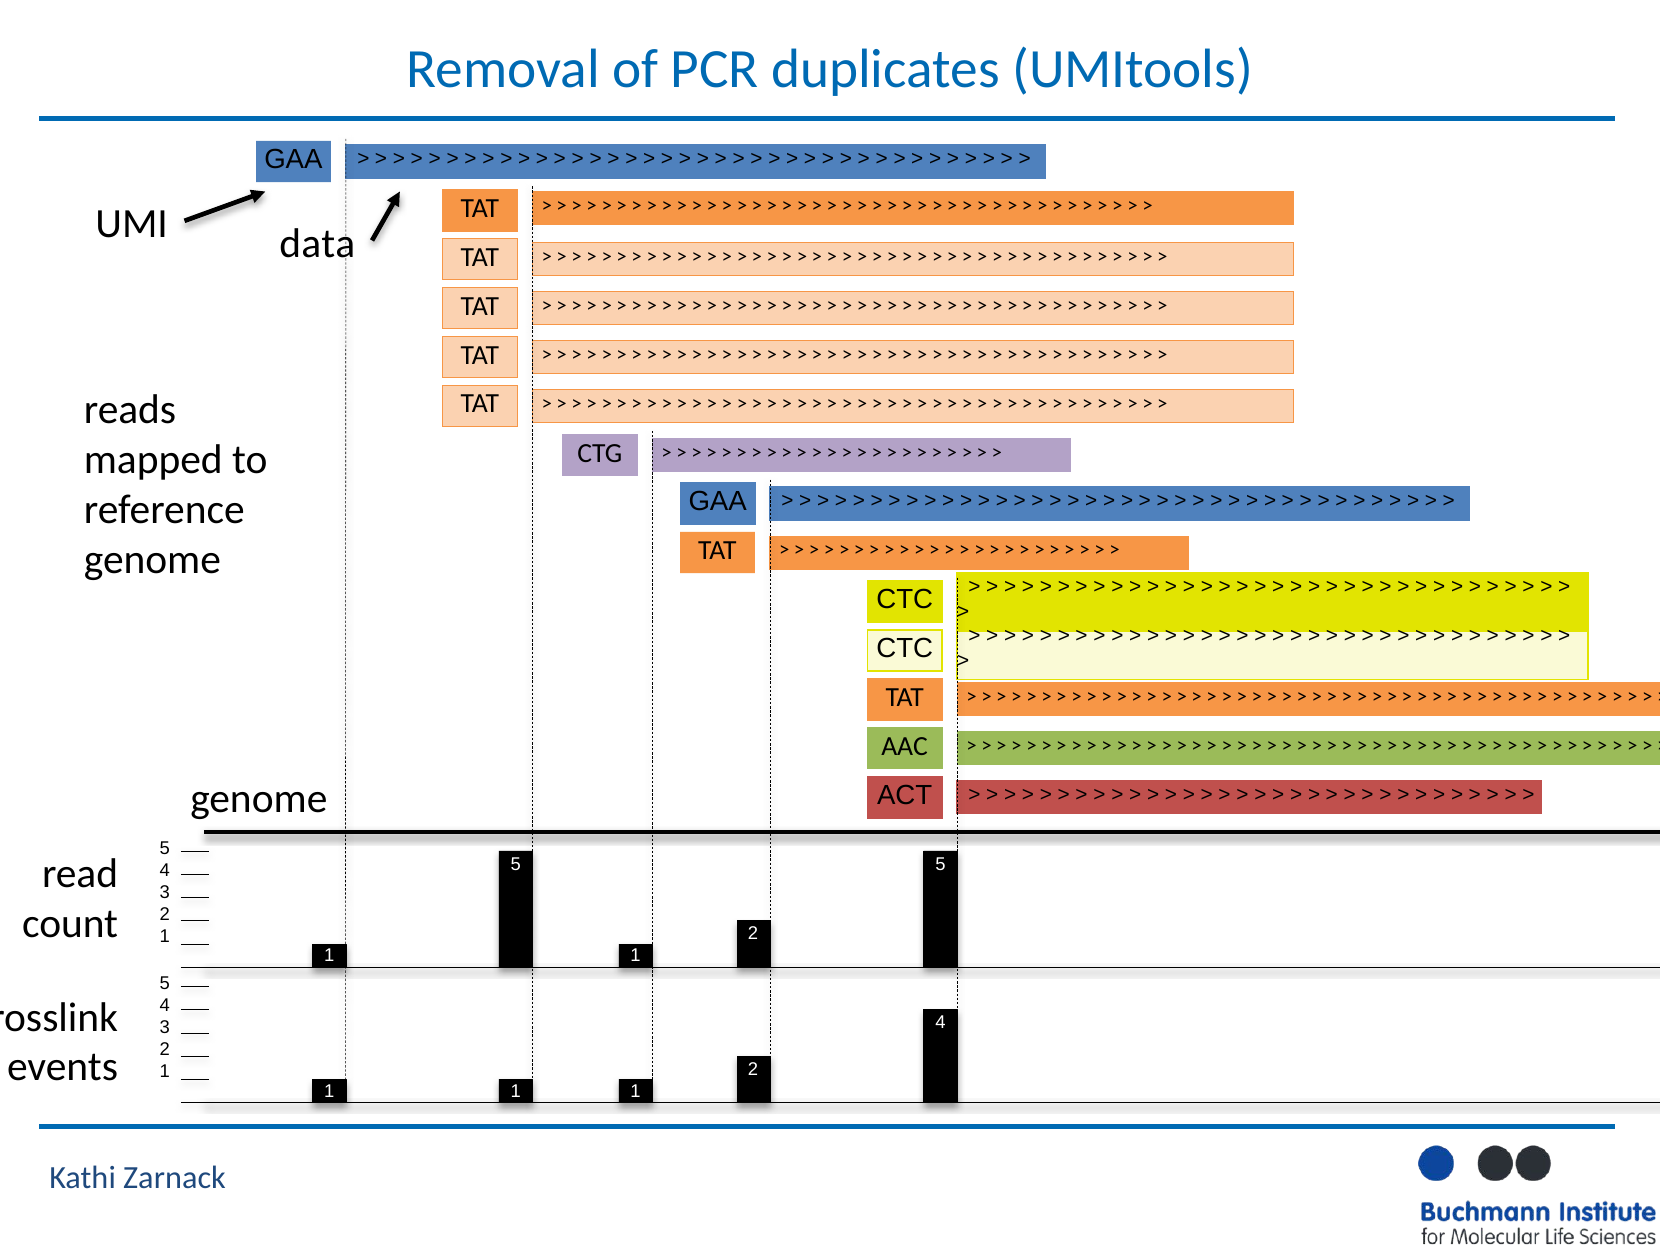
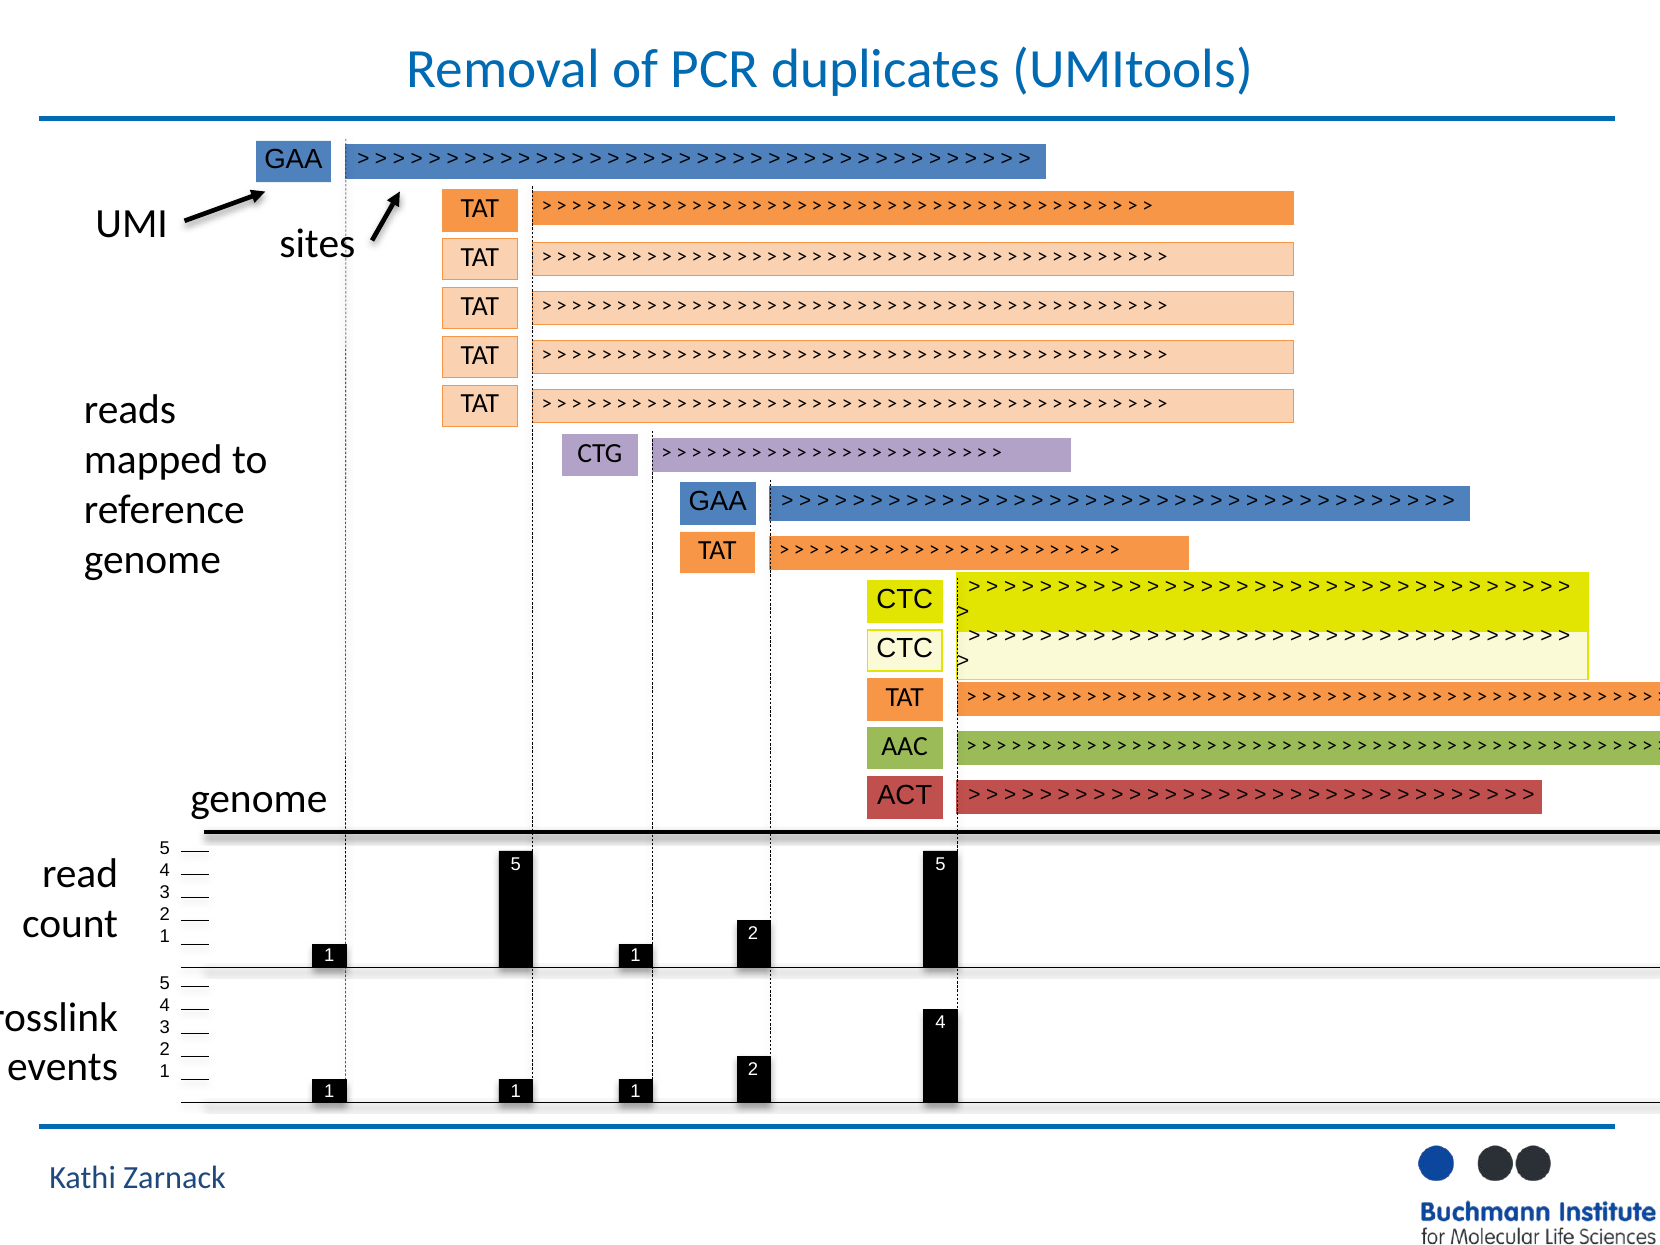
data: data -> sites (317, 243)
